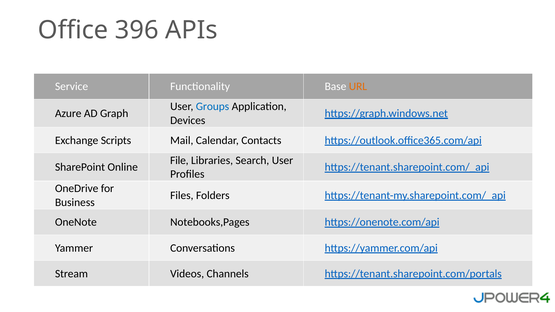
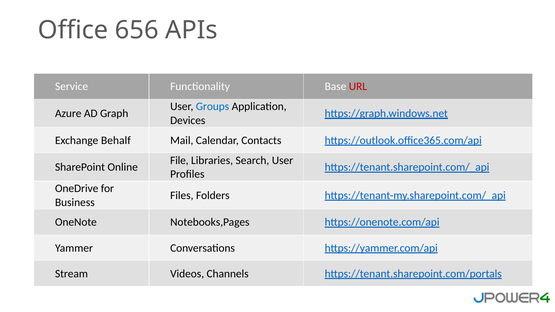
396: 396 -> 656 (137, 30)
URL colour: orange -> red (358, 87)
Scripts: Scripts -> Behalf (116, 140)
